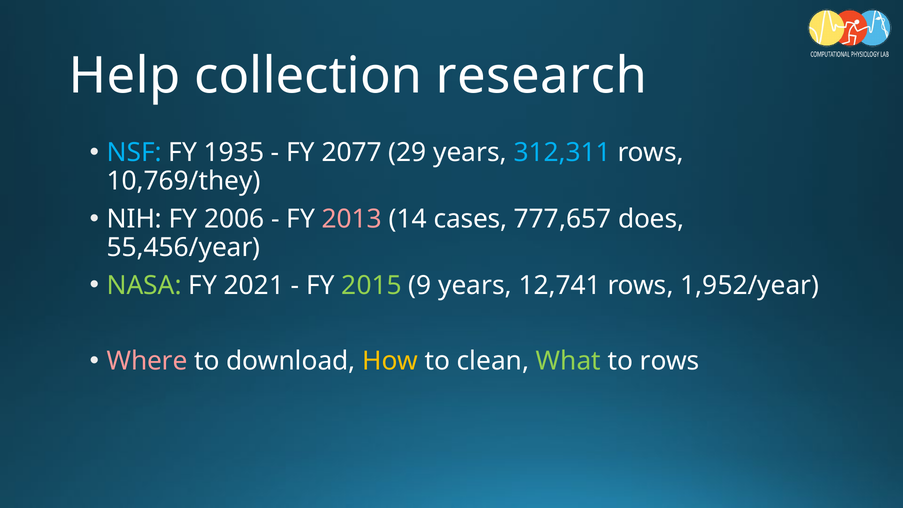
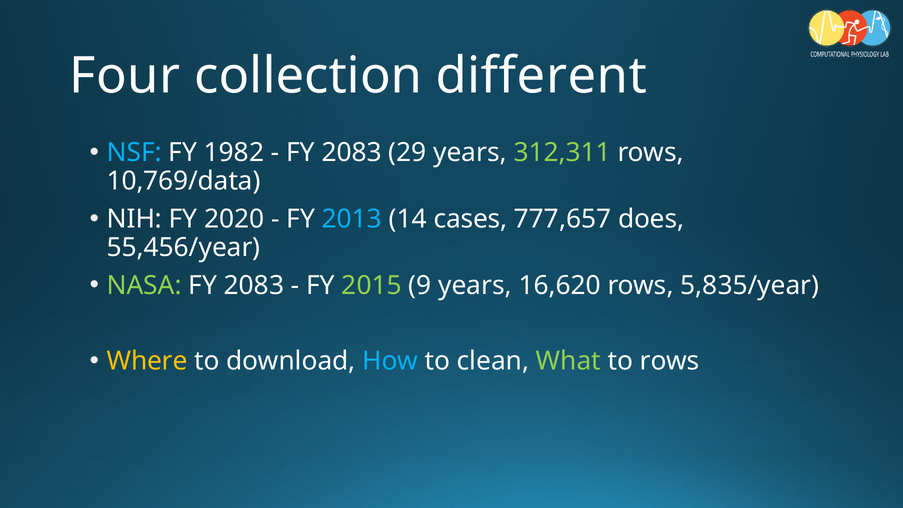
Help: Help -> Four (125, 76)
research: research -> different (541, 76)
1935: 1935 -> 1982 (234, 153)
2077: 2077 -> 2083 (352, 153)
312,311 colour: light blue -> light green (562, 153)
10,769/they: 10,769/they -> 10,769/data (184, 181)
2006: 2006 -> 2020 (234, 219)
2013 colour: pink -> light blue (352, 219)
2021: 2021 -> 2083 (254, 285)
12,741: 12,741 -> 16,620 (560, 285)
1,952/year: 1,952/year -> 5,835/year (750, 285)
Where colour: pink -> yellow (147, 361)
How colour: yellow -> light blue (390, 361)
